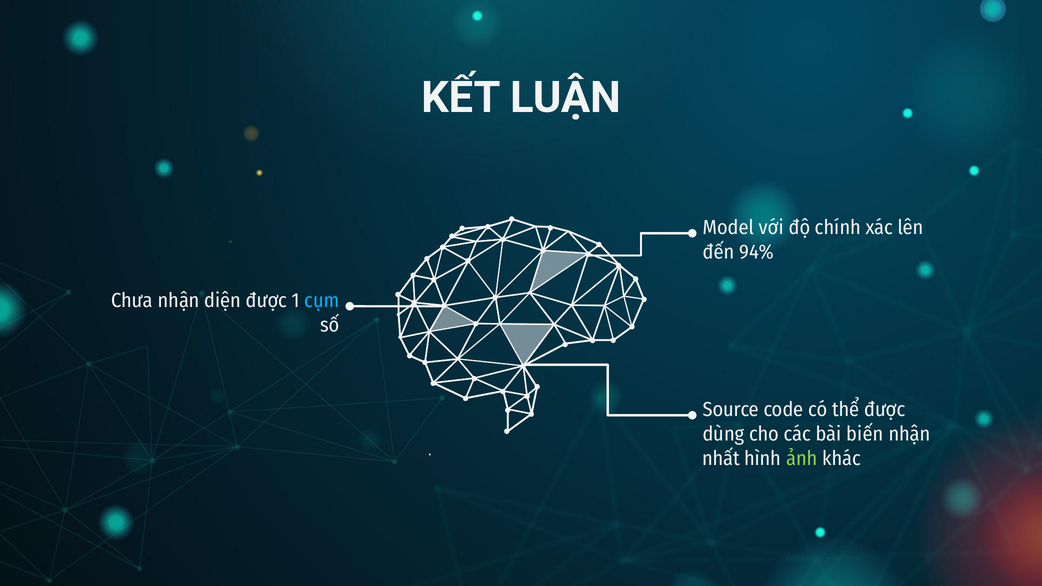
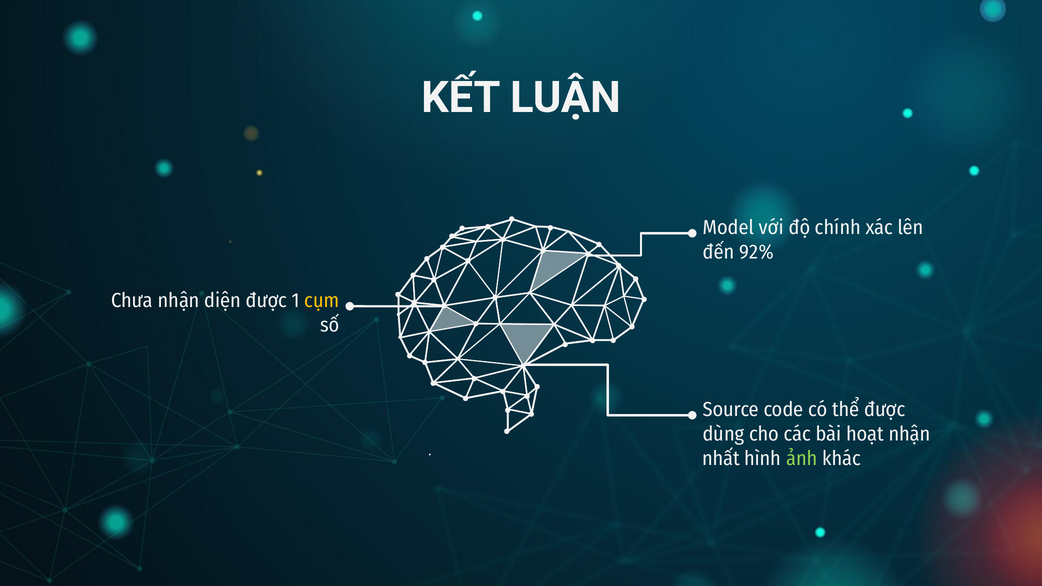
94%: 94% -> 92% (757, 252)
cụm colour: light blue -> yellow (322, 301)
biến: biến -> hoạt (865, 434)
